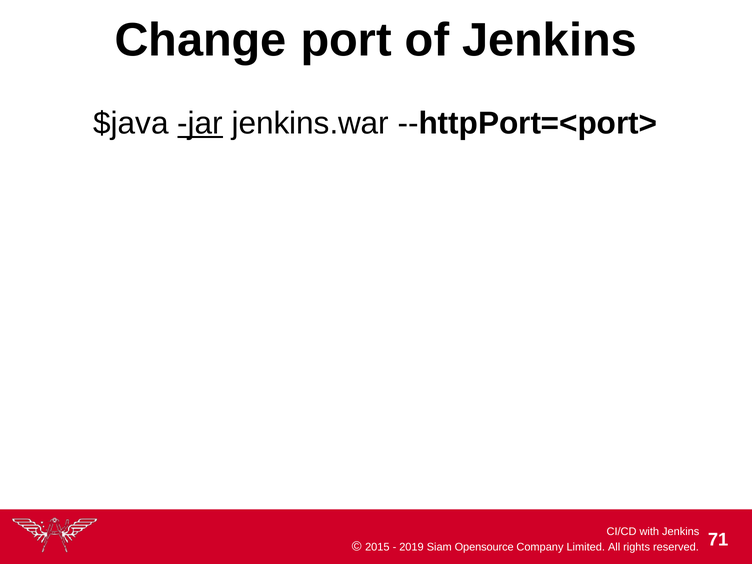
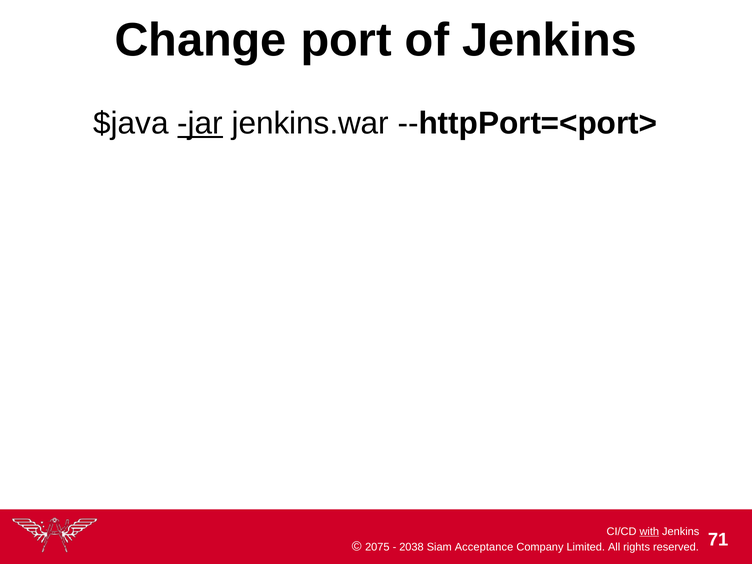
with underline: none -> present (649, 532)
2015: 2015 -> 2075 (377, 547)
2019: 2019 -> 2038 (411, 547)
Opensource: Opensource -> Acceptance (484, 547)
